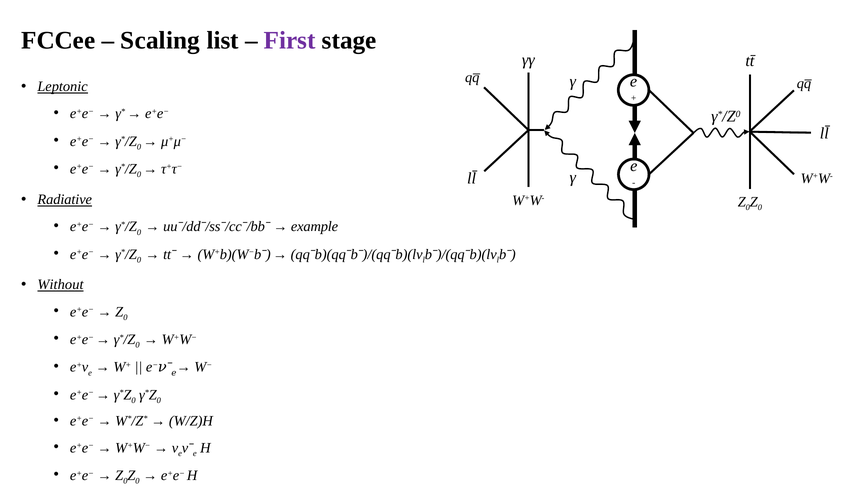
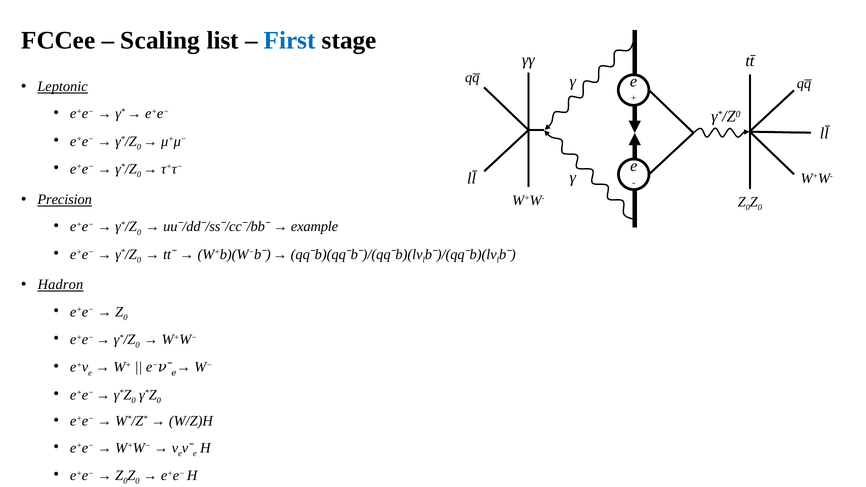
First colour: purple -> blue (290, 40)
Radiative: Radiative -> Precision (65, 199)
Without: Without -> Hadron (60, 285)
